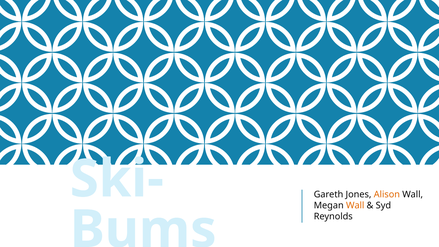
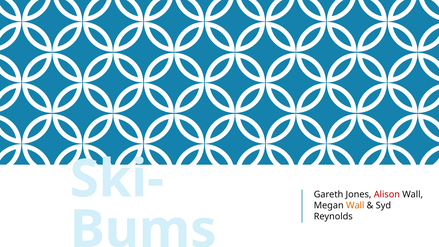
Alison colour: orange -> red (387, 195)
